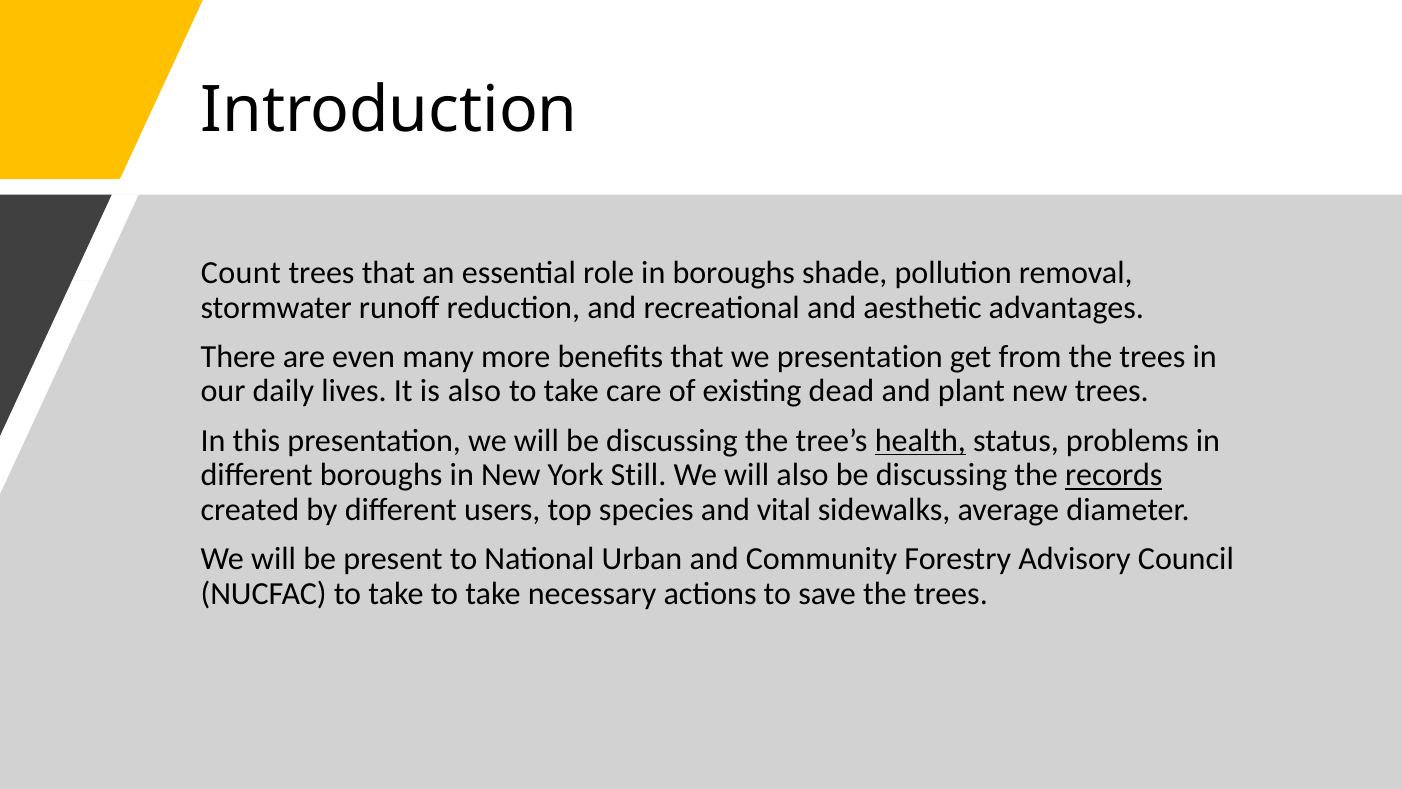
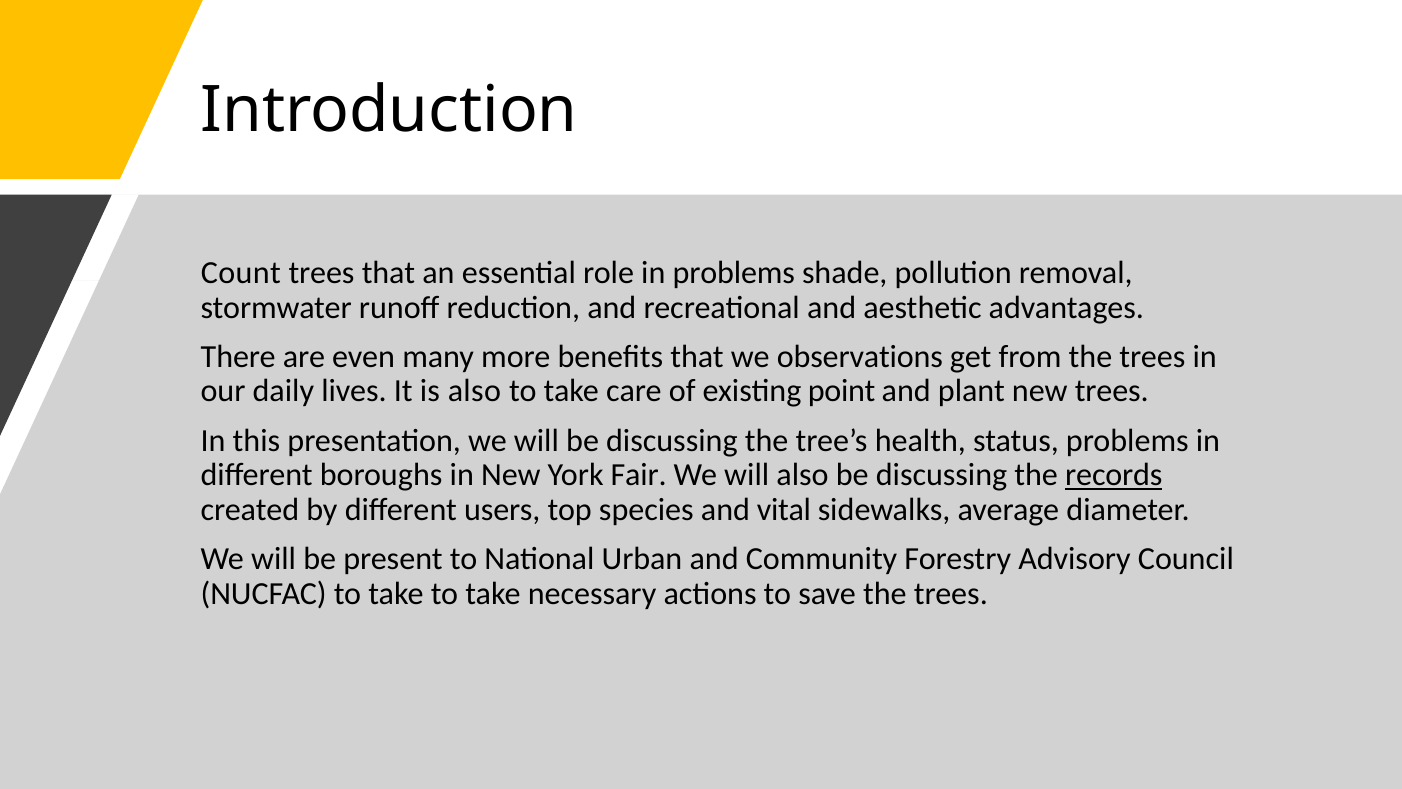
in boroughs: boroughs -> problems (734, 273)
we presentation: presentation -> observations (860, 357)
dead: dead -> point (842, 391)
health underline: present -> none (920, 440)
Still: Still -> Fair (639, 475)
